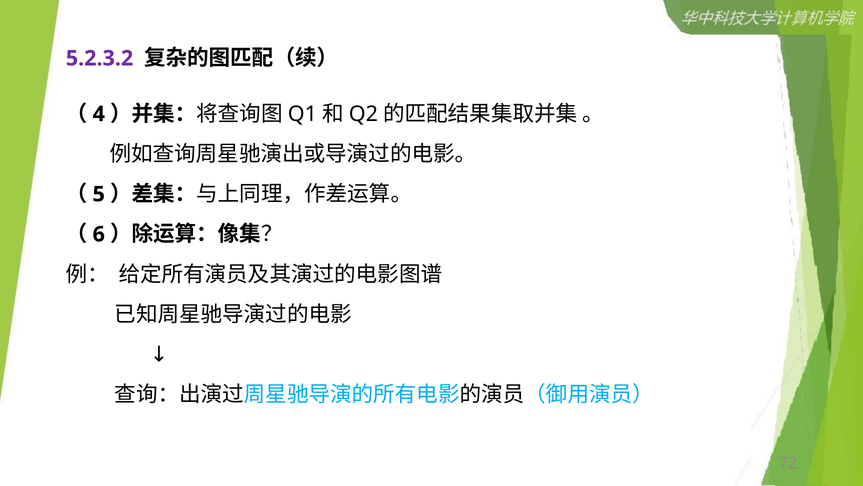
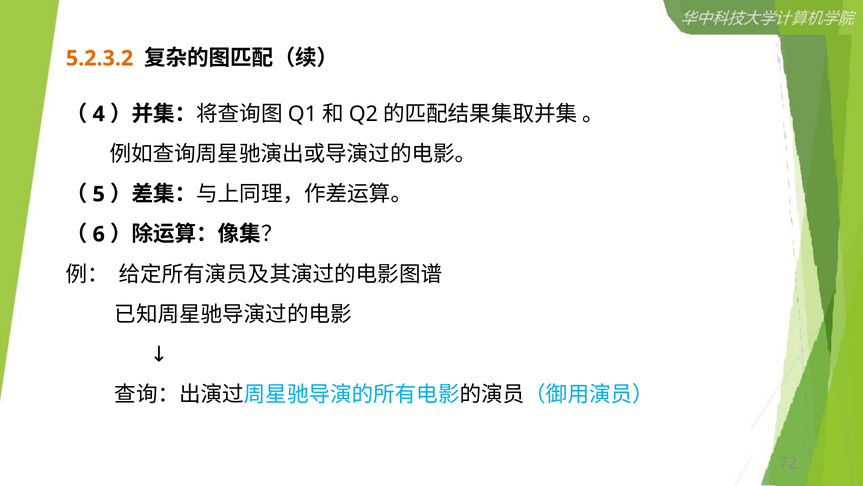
5.2.3.2 colour: purple -> orange (100, 58)
